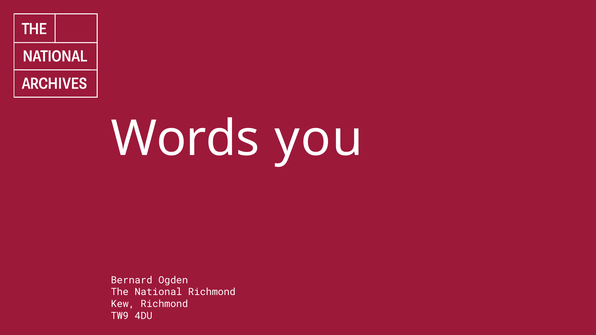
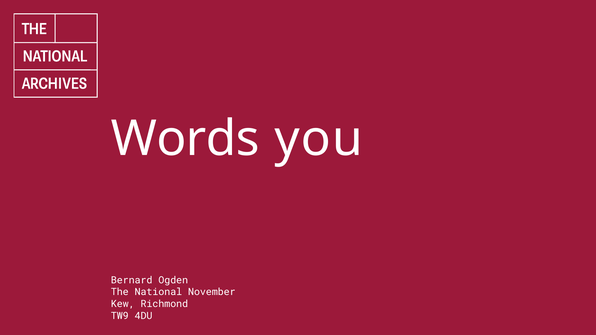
National Richmond: Richmond -> November (212, 292)
